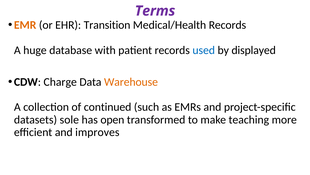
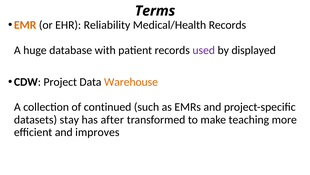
Terms colour: purple -> black (155, 11)
Transition: Transition -> Reliability (107, 25)
used colour: blue -> purple (204, 50)
Charge: Charge -> Project (60, 82)
sole: sole -> stay (69, 119)
open: open -> after (112, 119)
